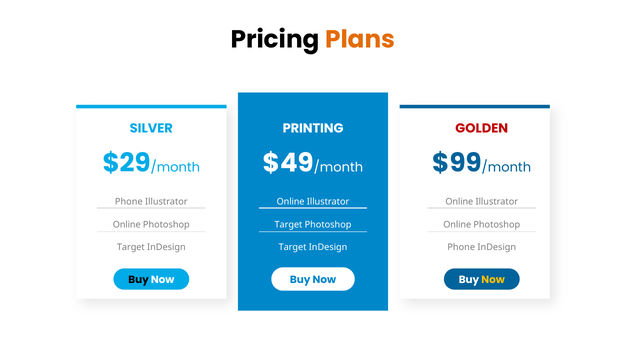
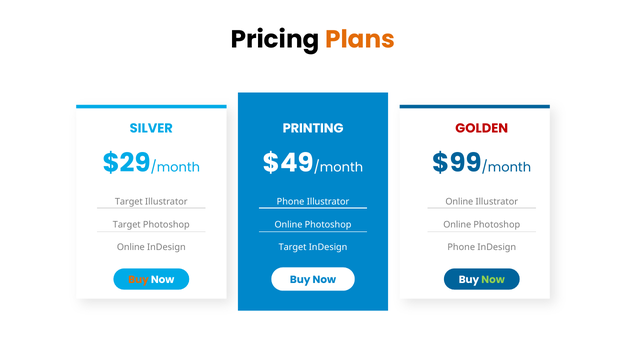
Phone: Phone -> Target (129, 202)
Online: Online -> Phone (291, 202)
Online: Online -> Target (127, 225)
Target: Target -> Online (288, 225)
Target: Target -> Online (131, 247)
Buy colour: black -> orange (139, 280)
Now colour: yellow -> light green (493, 280)
